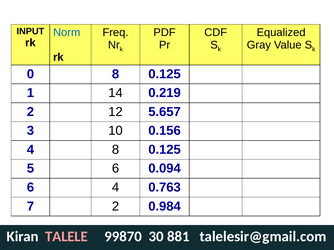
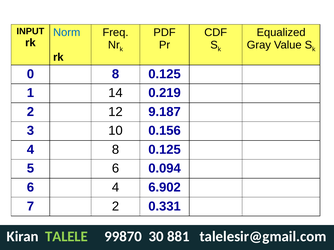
5.657: 5.657 -> 9.187 (165, 112)
0.763: 0.763 -> 6.902 (165, 188)
0.984: 0.984 -> 0.331 (165, 207)
TALELE colour: pink -> light green (67, 237)
